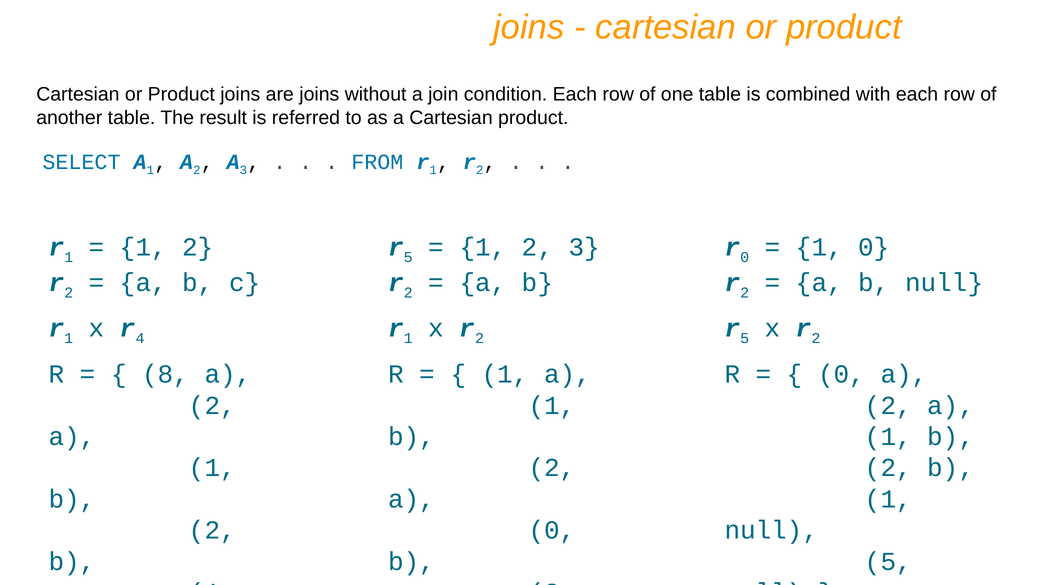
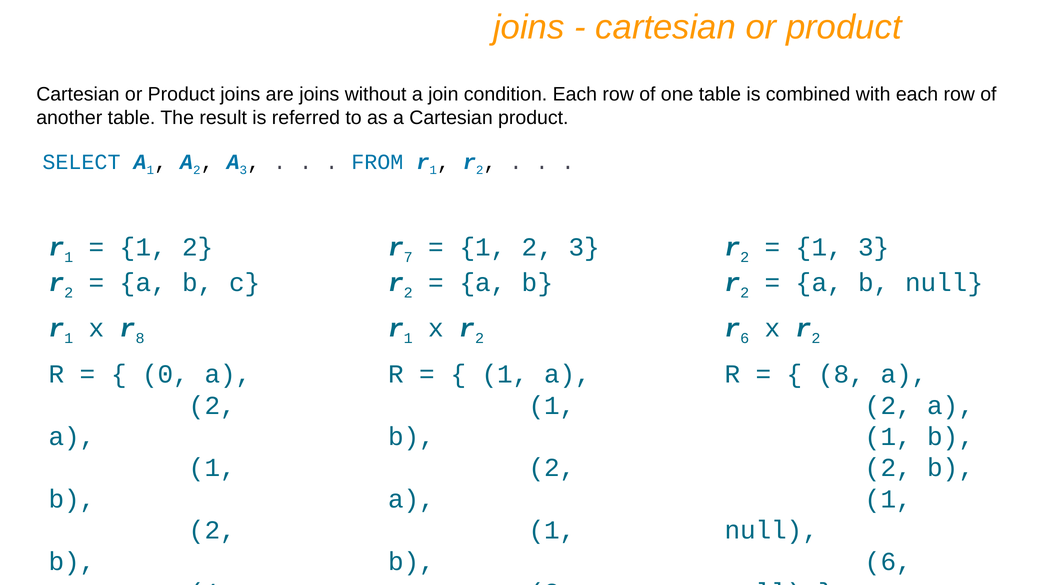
5: 5 -> 7 (408, 257)
0: 0 -> 2 (745, 257)
1 0: 0 -> 3 (874, 247)
r 4: 4 -> 8 (140, 339)
5: 5 -> 6 (745, 339)
8: 8 -> 0 (166, 374)
0: 0 -> 8 (842, 374)
0: 0 -> 1 (552, 530)
5: 5 -> 6 (888, 561)
